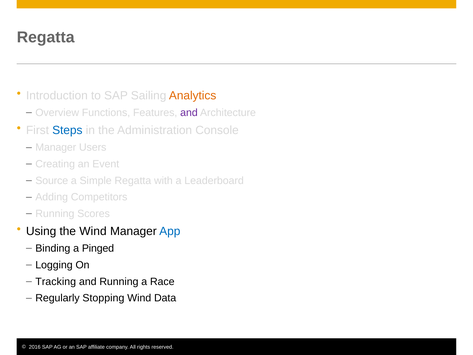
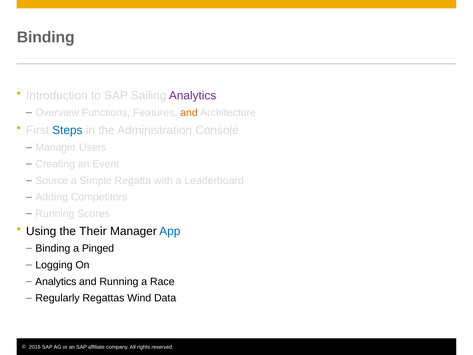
Regatta: Regatta -> Binding (46, 37)
Analytics colour: orange -> purple (193, 95)
and colour: purple -> orange (189, 113)
the Wind: Wind -> Their (93, 231)
Tracking: Tracking -> Analytics (56, 281)
Stopping: Stopping -> Regattas (103, 298)
